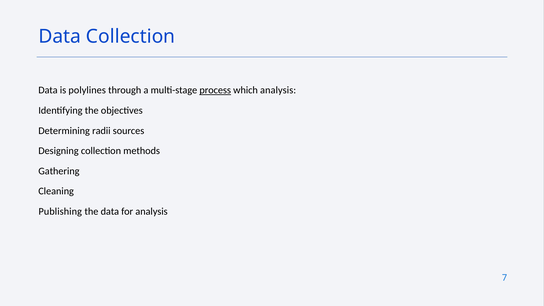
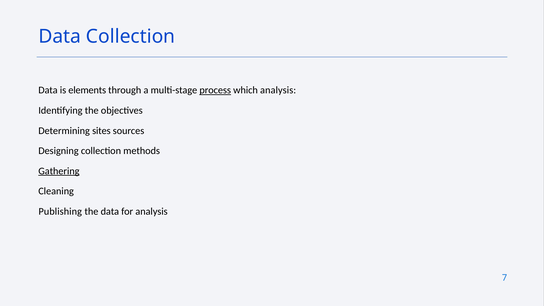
polylines: polylines -> elements (87, 90)
radii: radii -> sites (101, 131)
Gathering underline: none -> present (59, 171)
